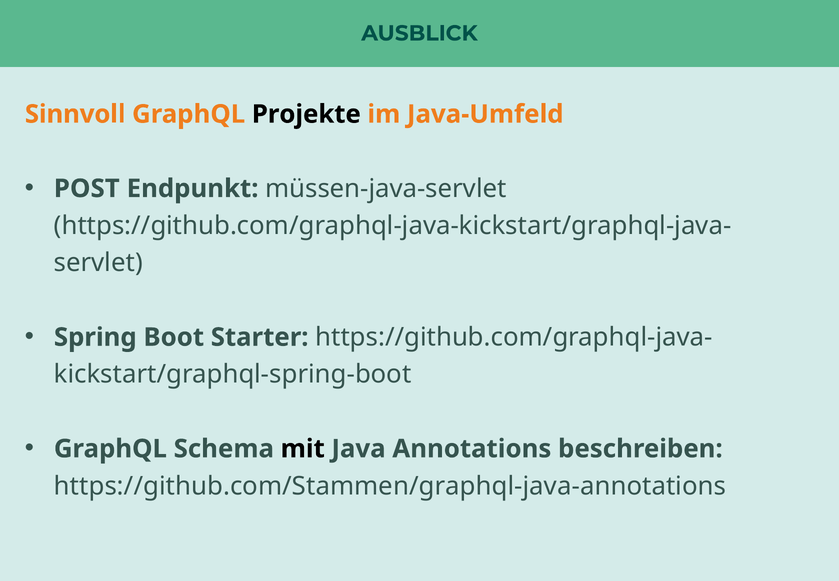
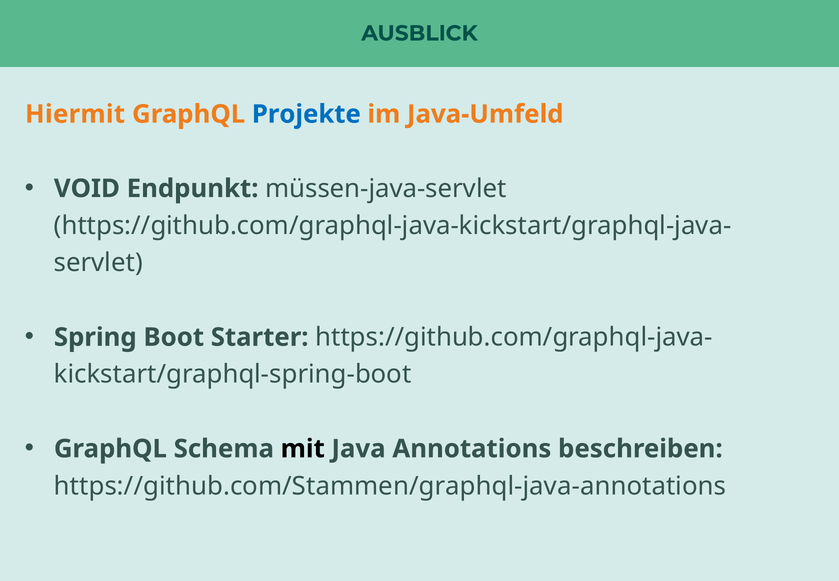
Sinnvoll: Sinnvoll -> Hiermit (75, 114)
Projekte colour: black -> blue (306, 114)
POST: POST -> VOID (87, 189)
